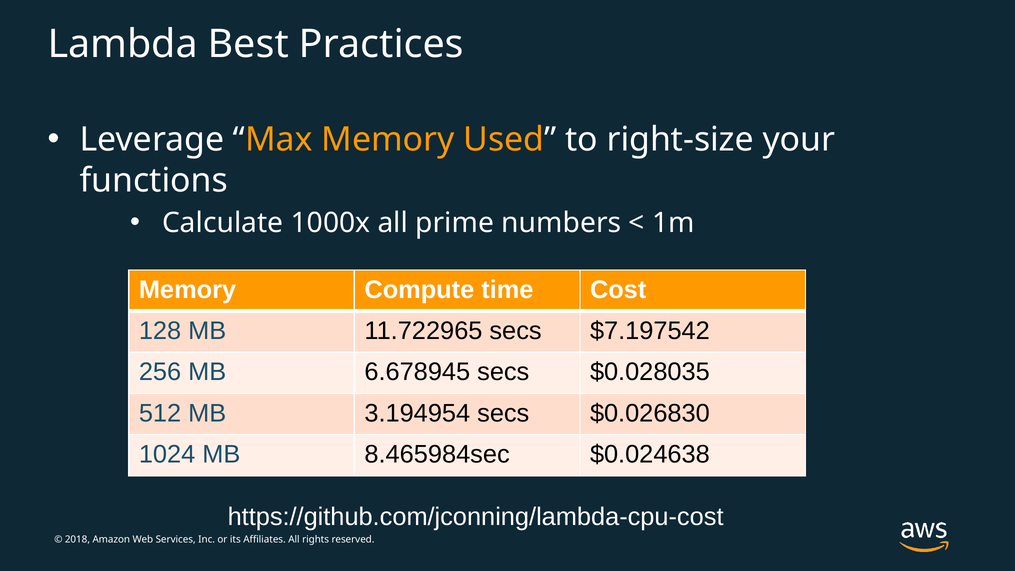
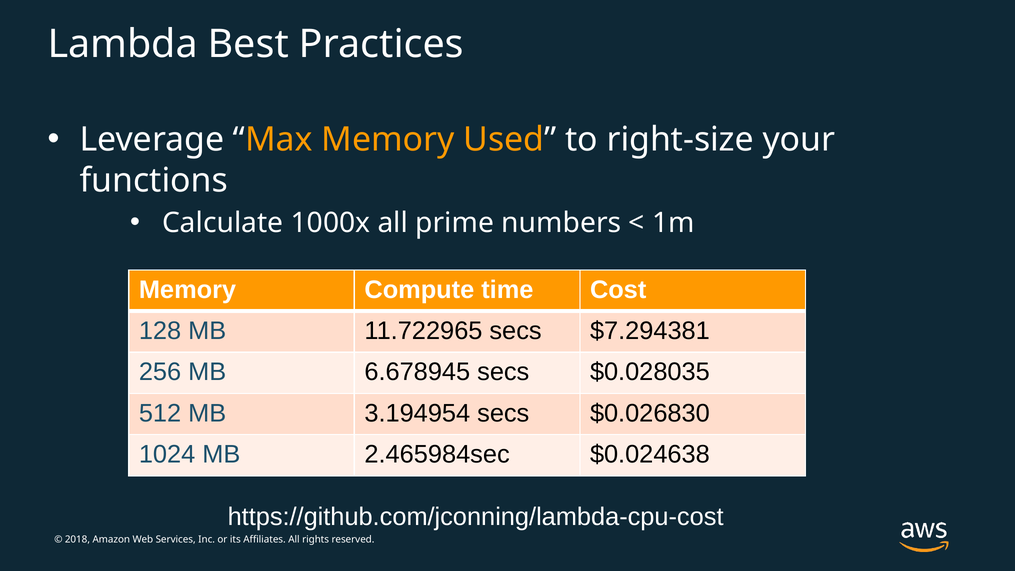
$7.197542: $7.197542 -> $7.294381 (650, 331)
8.465984sec: 8.465984sec -> 2.465984sec (437, 454)
